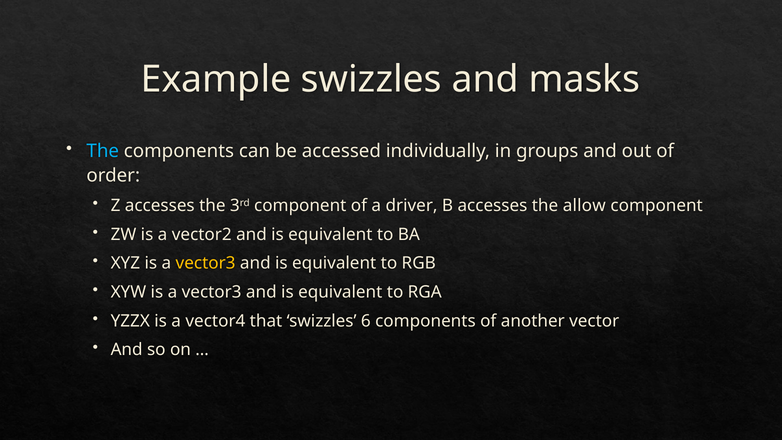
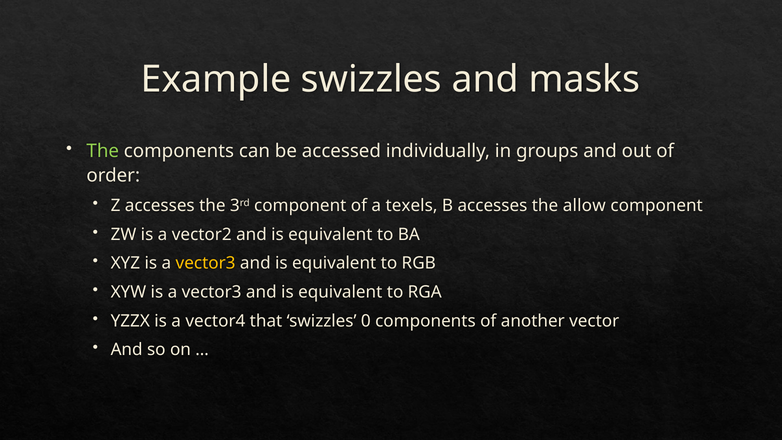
The colour: light blue -> light green (103, 151)
driver: driver -> texels (412, 205)
6: 6 -> 0 (366, 321)
